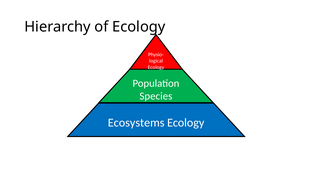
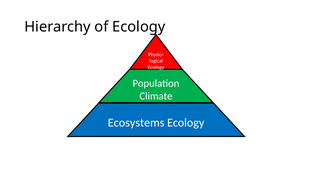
Species: Species -> Climate (156, 96)
